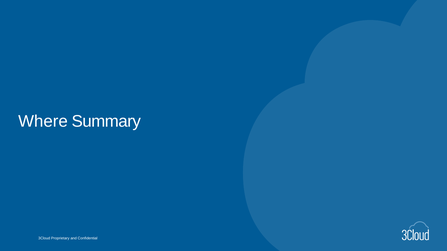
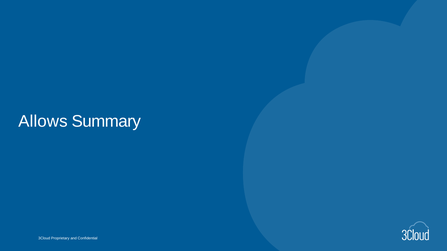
Where: Where -> Allows (43, 121)
